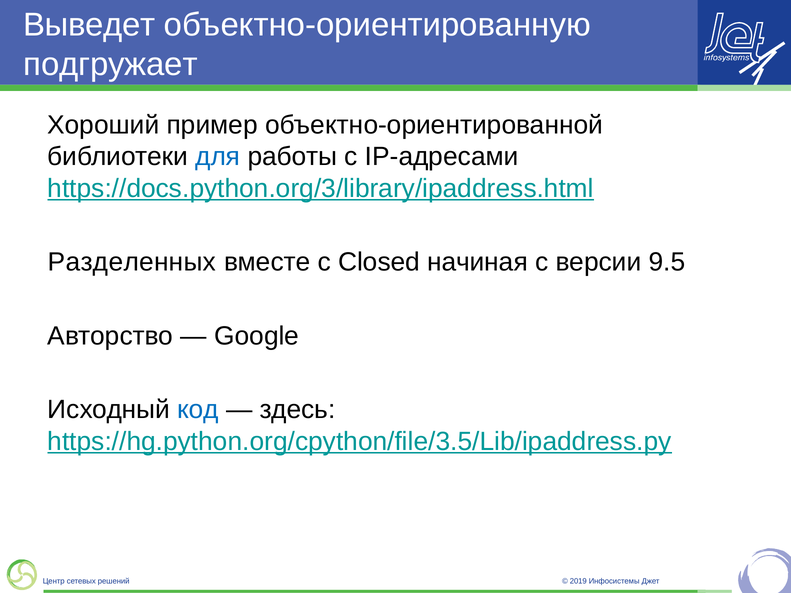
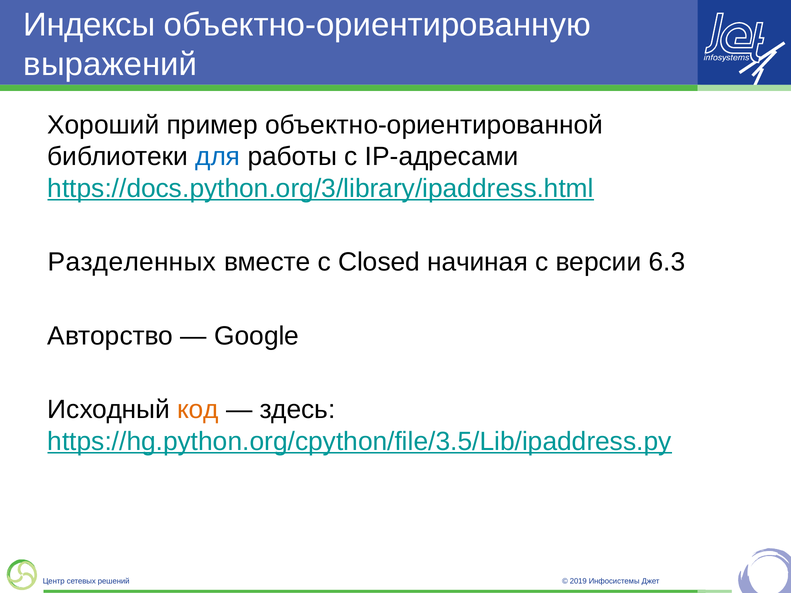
Выведет: Выведет -> Индексы (89, 25)
подгружает: подгружает -> выражений (110, 65)
9.5: 9.5 -> 6.3 (667, 262)
код colour: blue -> orange (198, 410)
